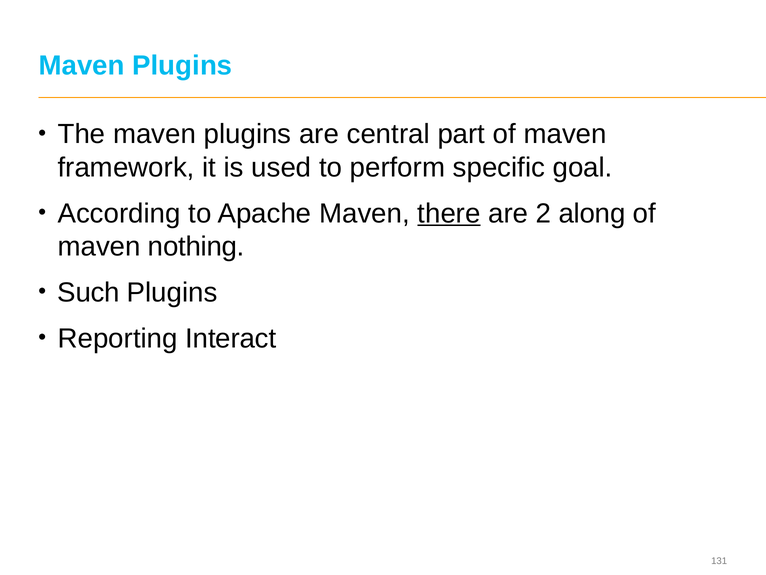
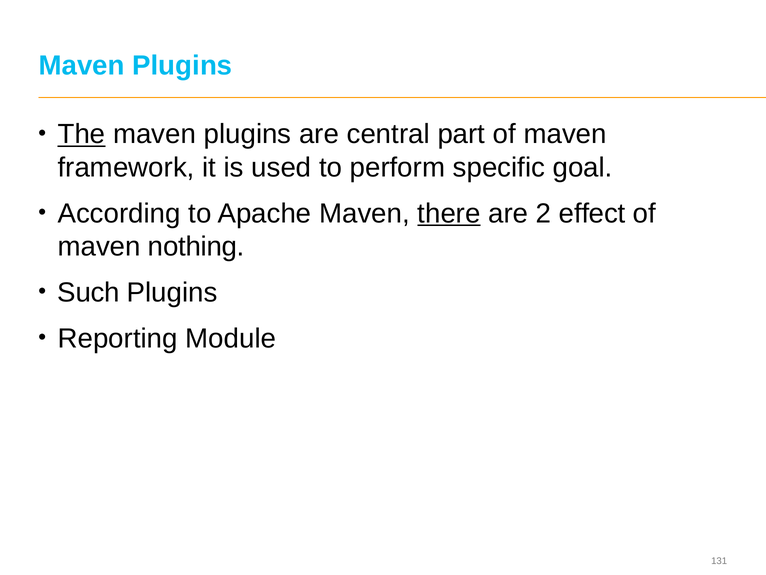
The underline: none -> present (82, 134)
along: along -> effect (592, 213)
Interact: Interact -> Module (231, 338)
